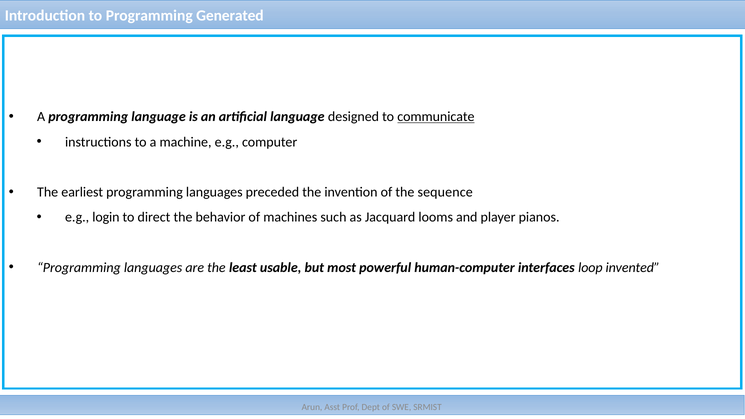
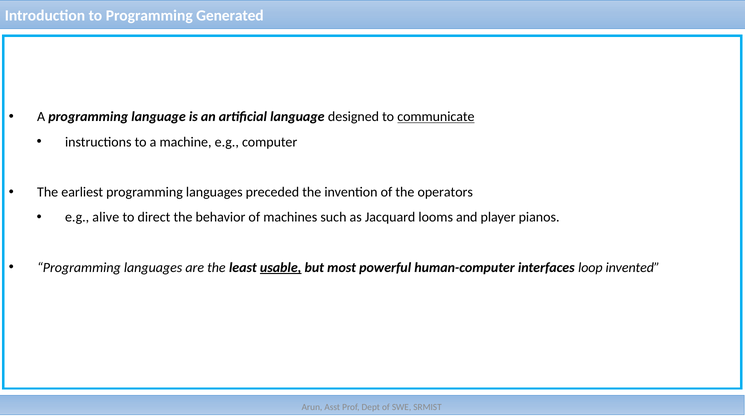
sequence: sequence -> operators (445, 192)
login: login -> alive (106, 217)
usable underline: none -> present (281, 268)
